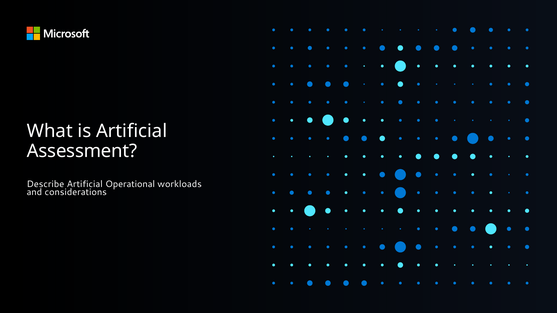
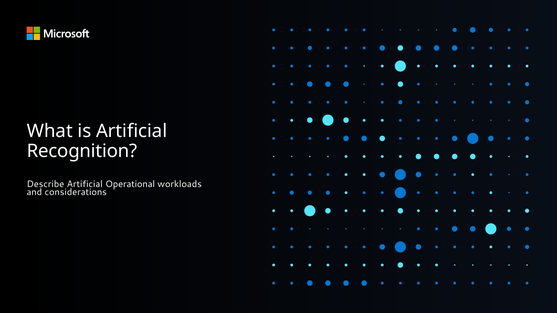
Assessment: Assessment -> Recognition (82, 151)
